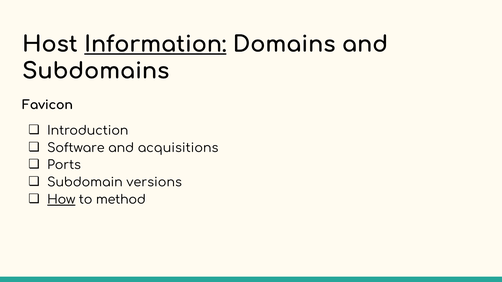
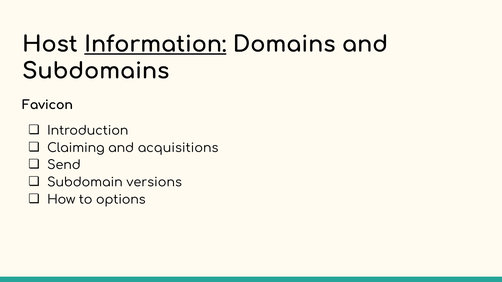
Software: Software -> Claiming (76, 148)
Ports: Ports -> Send (64, 165)
How underline: present -> none (61, 200)
method: method -> options (121, 200)
